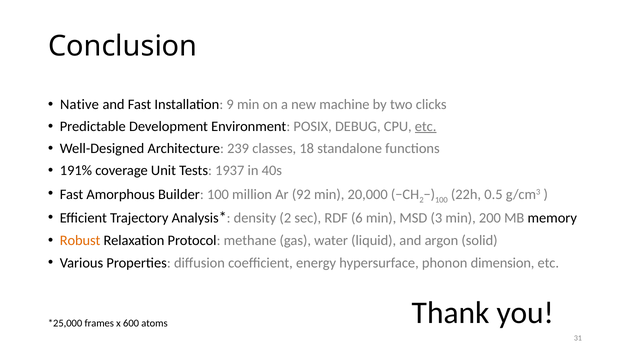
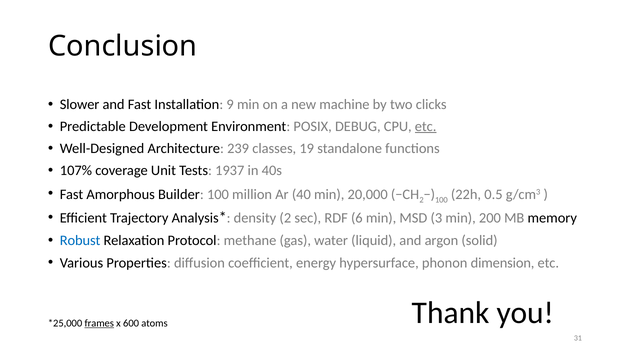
Native: Native -> Slower (80, 104)
18: 18 -> 19 (307, 149)
191%: 191% -> 107% (76, 171)
92: 92 -> 40 (301, 195)
Robust colour: orange -> blue (80, 241)
frames underline: none -> present (99, 324)
